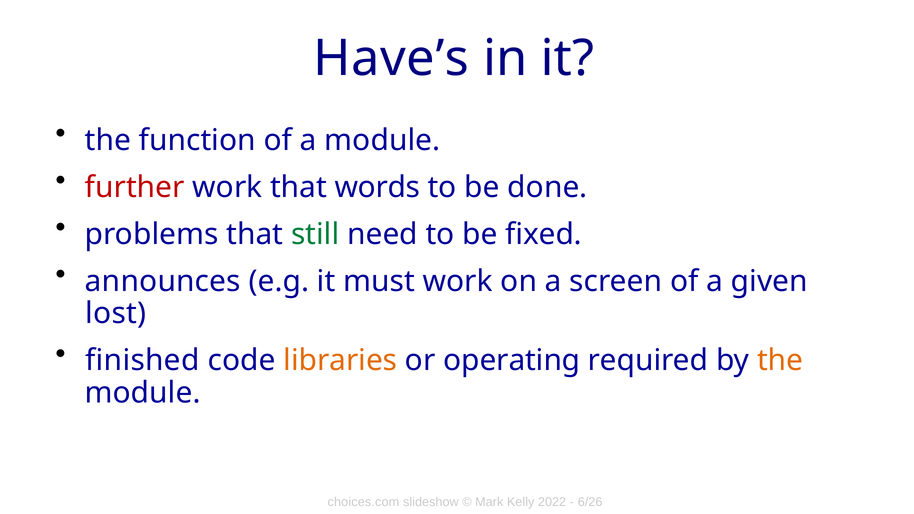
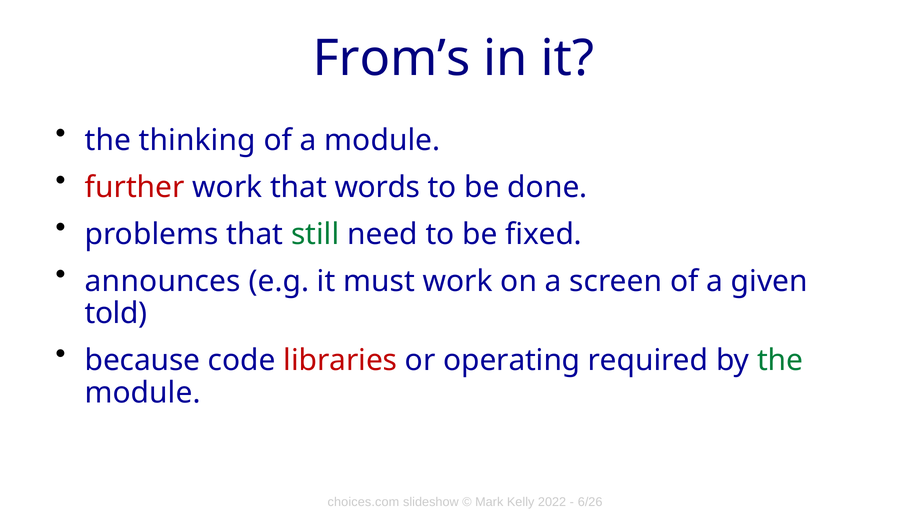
Have’s: Have’s -> From’s (392, 58)
function: function -> thinking (197, 140)
lost: lost -> told (116, 314)
finished: finished -> because (143, 361)
libraries colour: orange -> red (340, 361)
the colour: orange -> green (780, 361)
